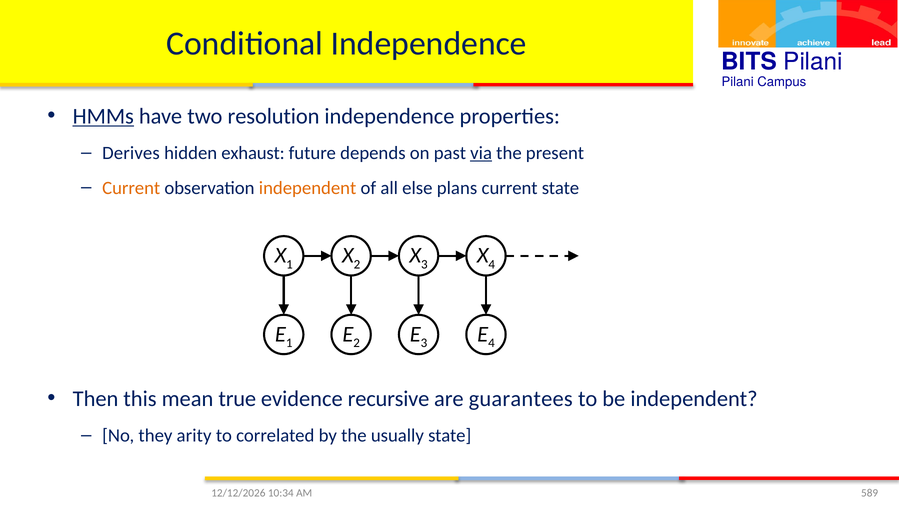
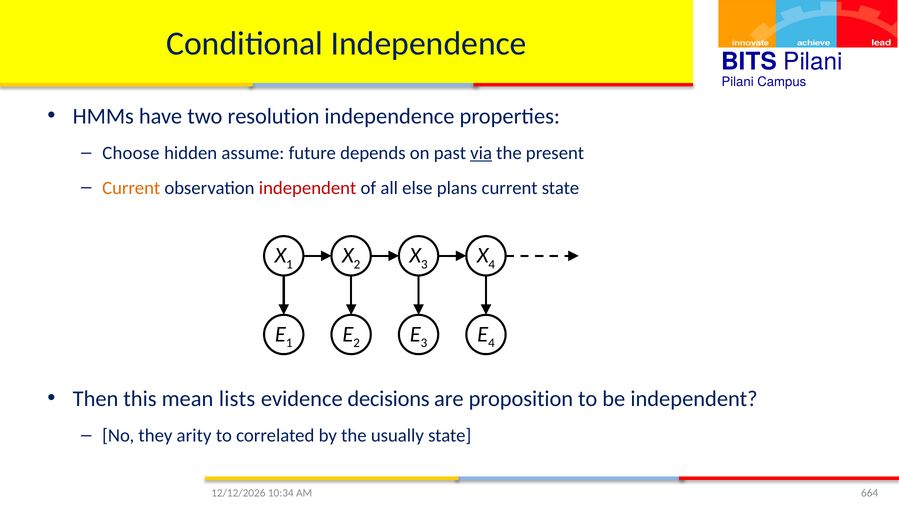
HMMs underline: present -> none (103, 116)
Derives: Derives -> Choose (131, 153)
exhaust: exhaust -> assume (253, 153)
independent colour: orange -> red (308, 188)
true: true -> lists (237, 399)
recursive: recursive -> decisions (389, 399)
guarantees: guarantees -> proposition (521, 399)
589: 589 -> 664 (870, 493)
